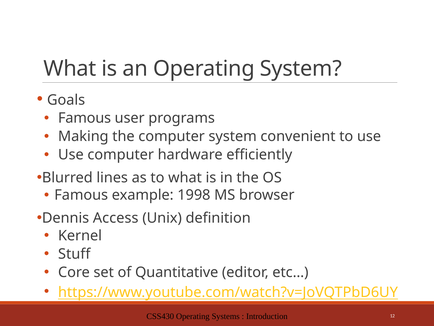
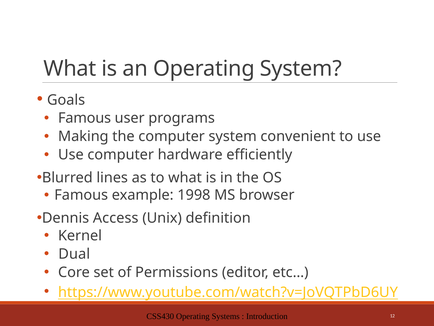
Stuff: Stuff -> Dual (74, 254)
Quantitative: Quantitative -> Permissions (177, 272)
